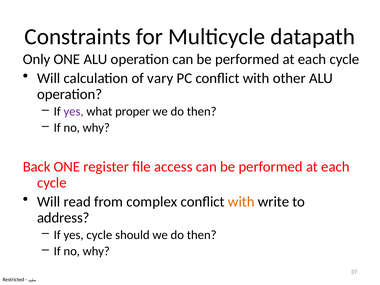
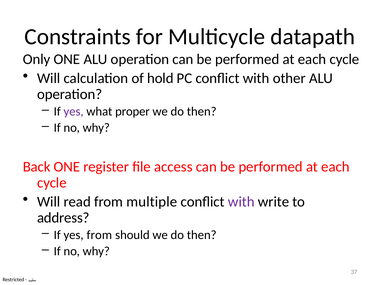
vary: vary -> hold (160, 78)
complex: complex -> multiple (152, 202)
with colour: orange -> purple (241, 202)
yes cycle: cycle -> from (99, 235)
